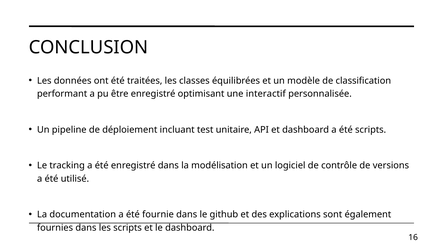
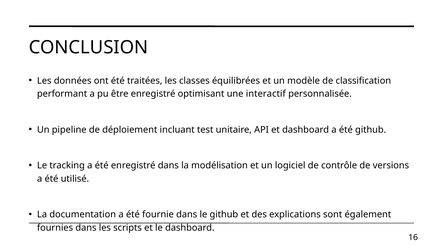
été scripts: scripts -> github (371, 130)
